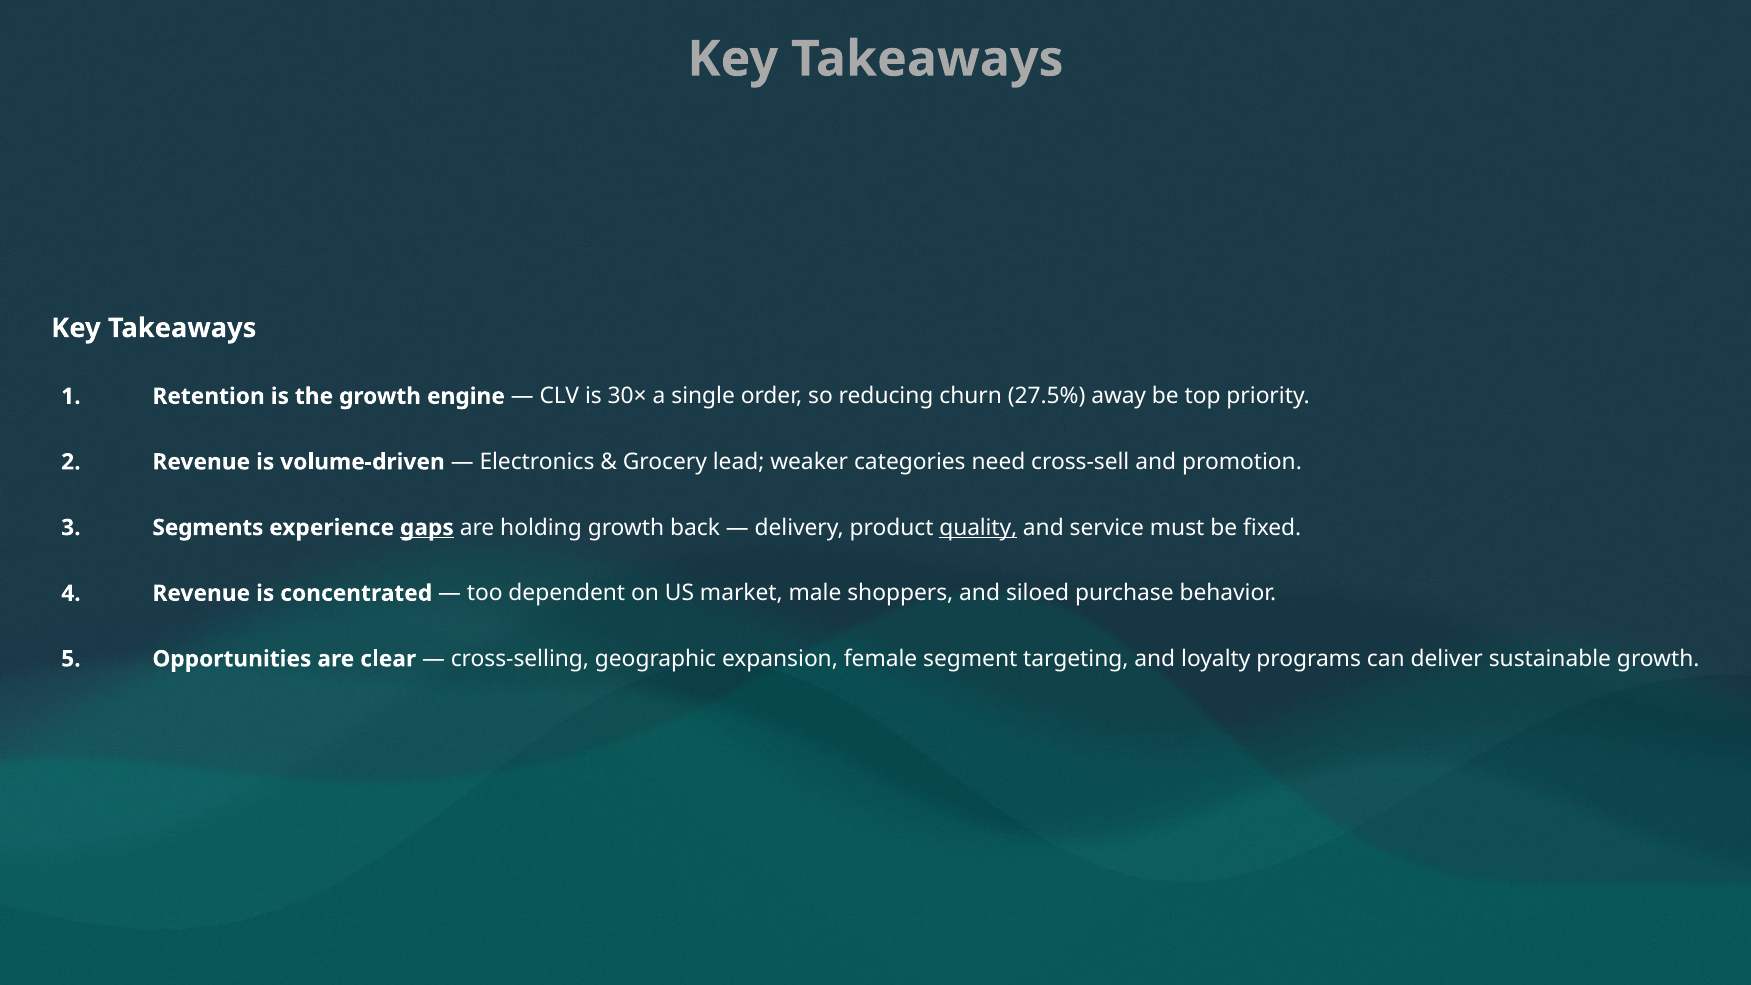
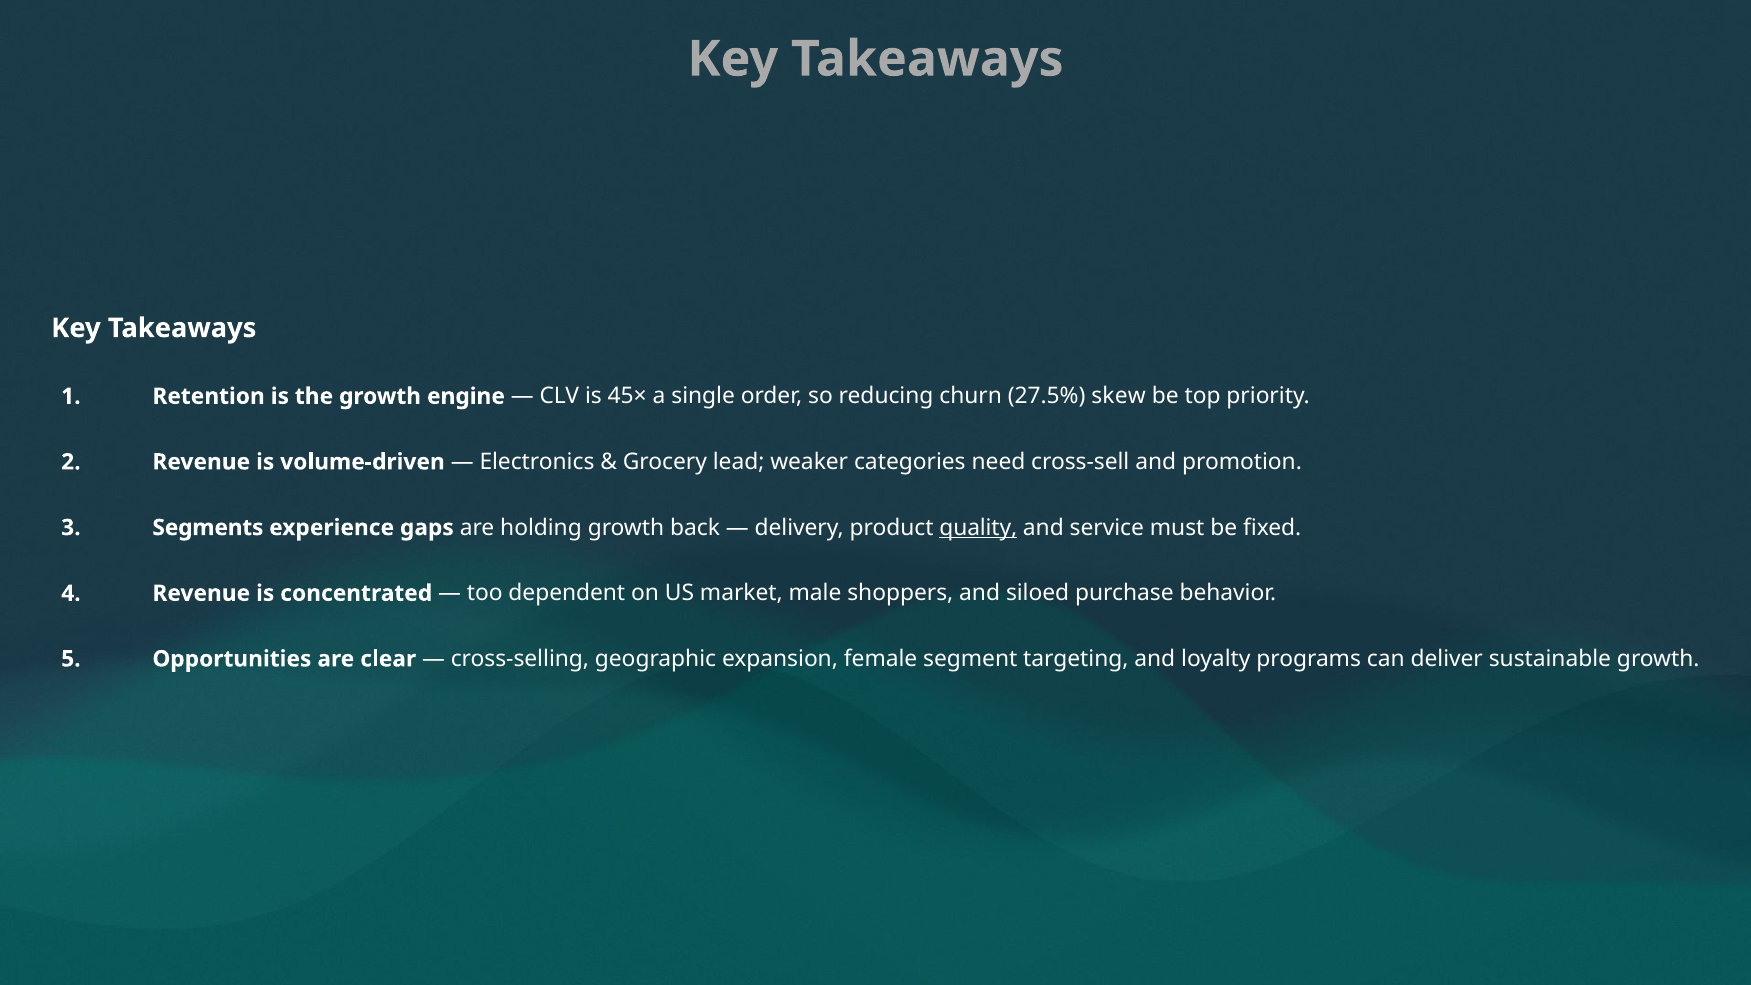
30×: 30× -> 45× (627, 396)
away: away -> skew (1119, 396)
gaps underline: present -> none (427, 528)
